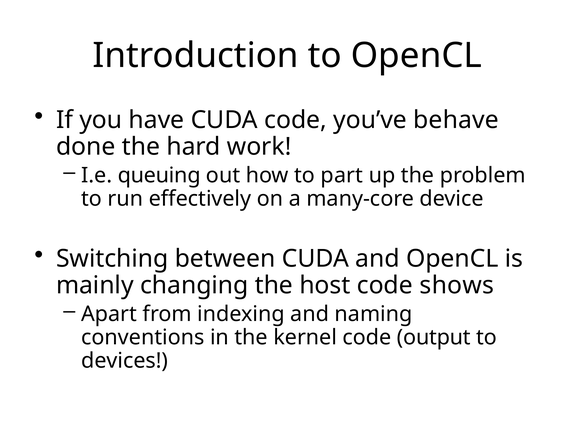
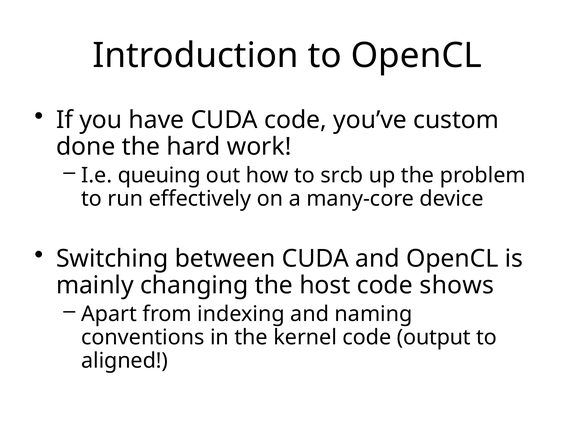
behave: behave -> custom (456, 120)
part: part -> srcb (342, 175)
devices: devices -> aligned (125, 361)
